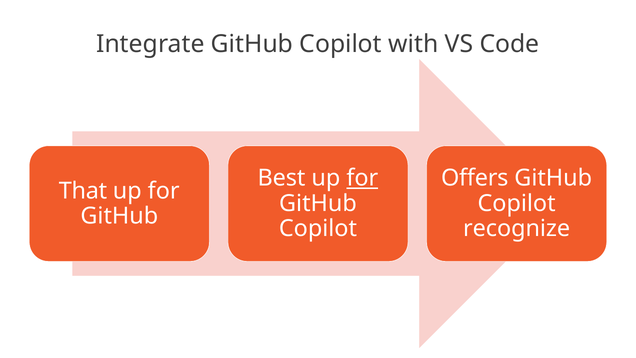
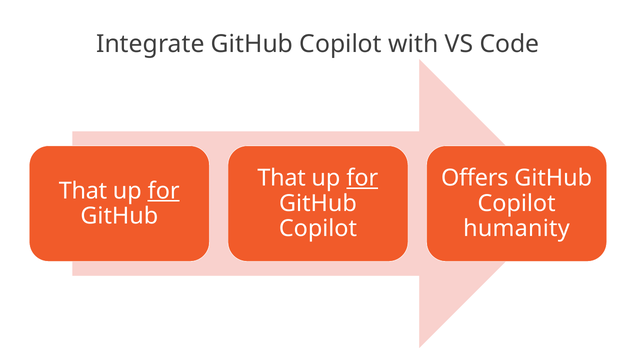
Best: Best -> That (282, 178)
for underline: none -> present (164, 191)
recognize: recognize -> humanity (516, 229)
